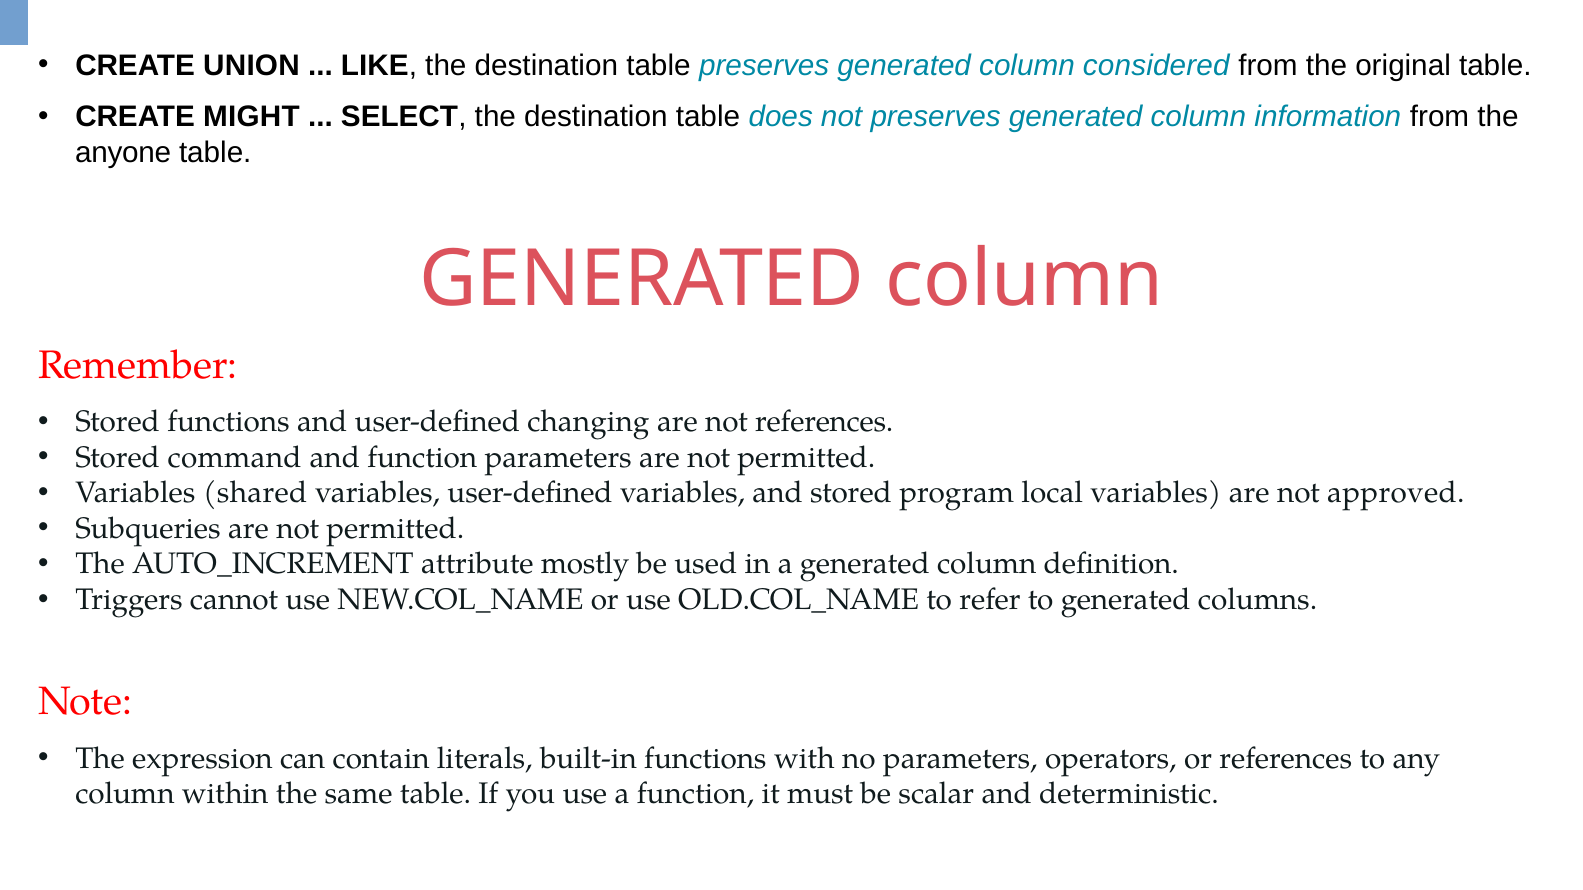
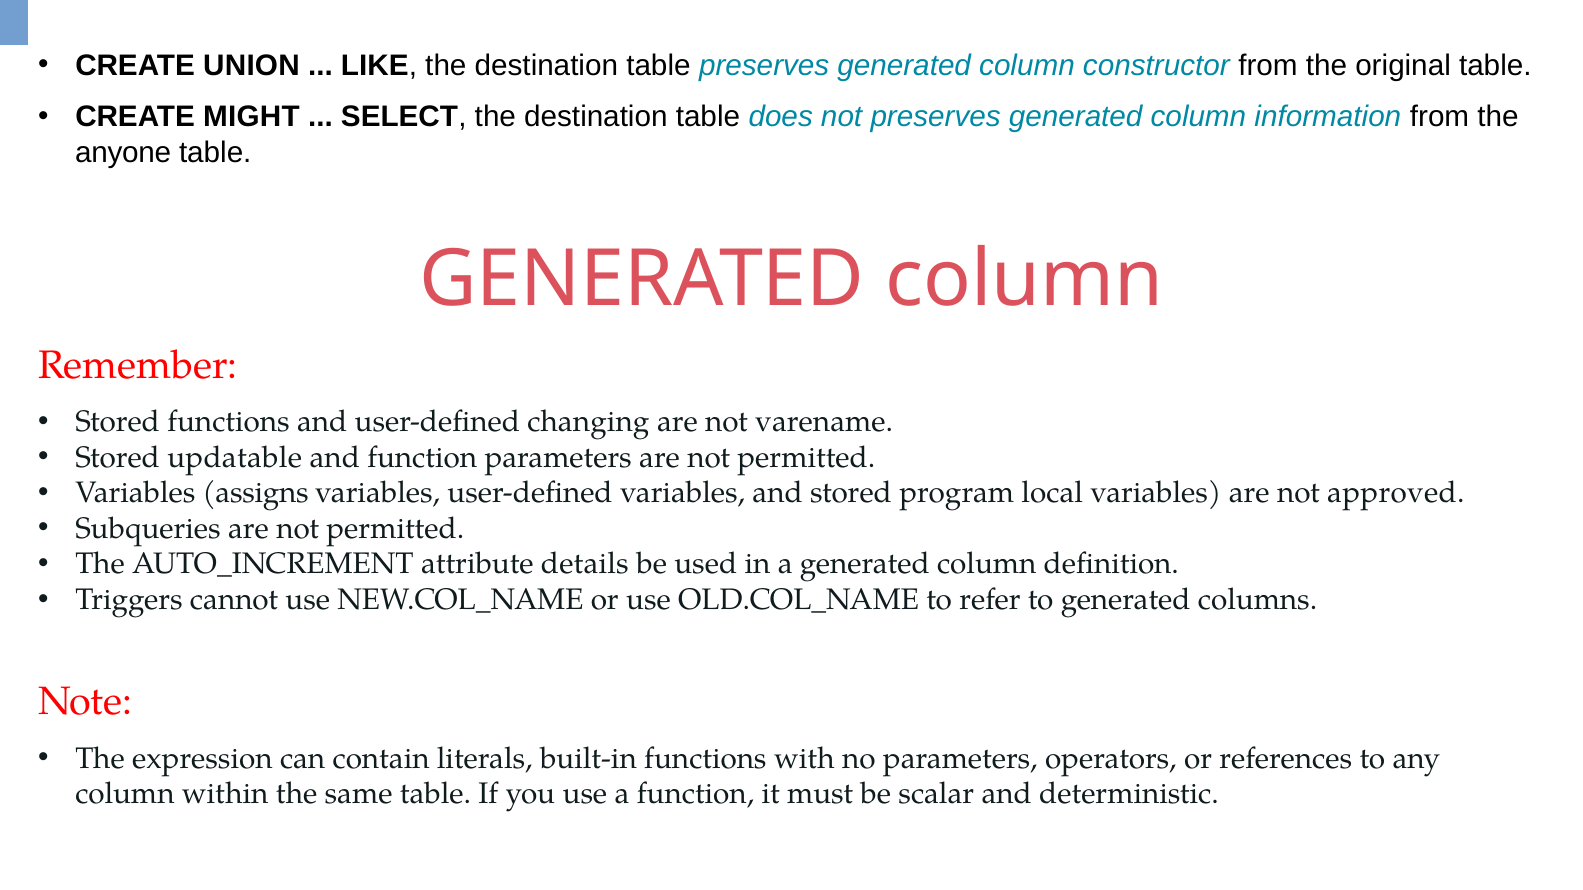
considered: considered -> constructor (1156, 66)
not references: references -> varename (824, 422)
command: command -> updatable (235, 458)
shared: shared -> assigns (255, 493)
mostly: mostly -> details (585, 564)
